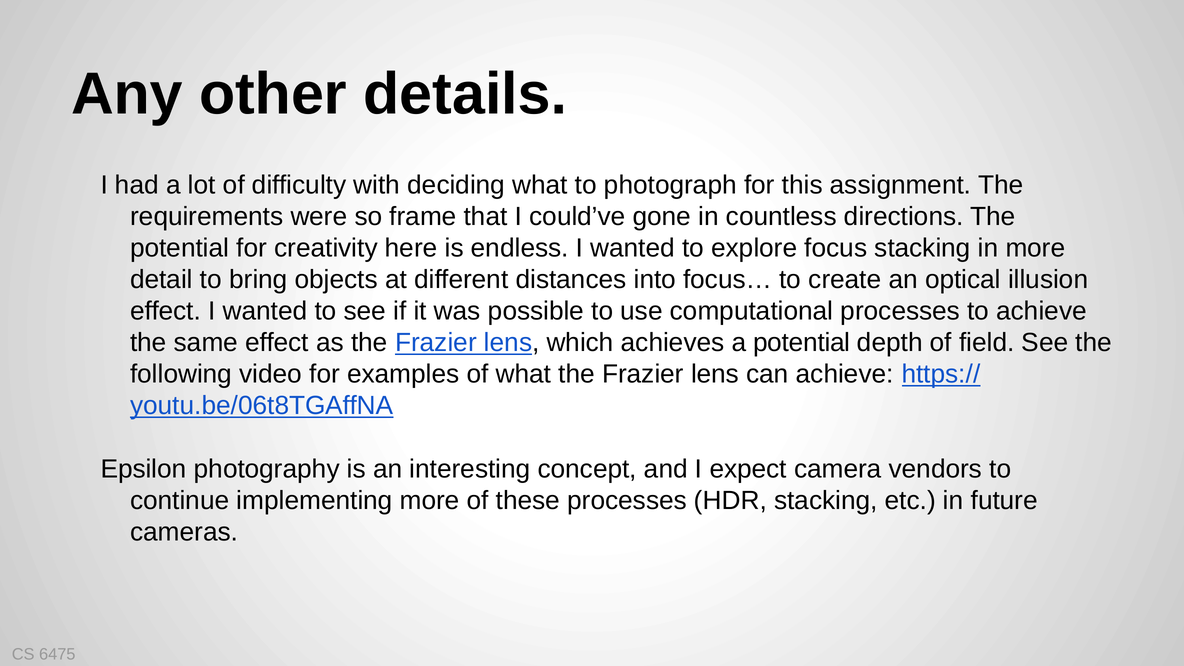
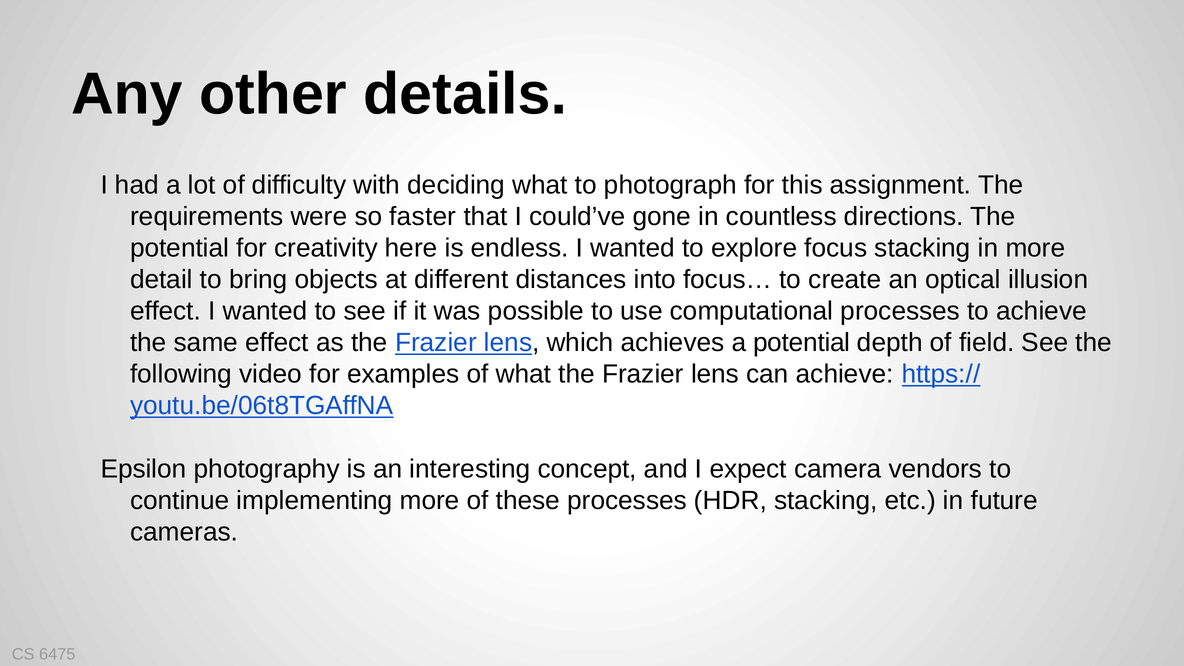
frame: frame -> faster (423, 216)
